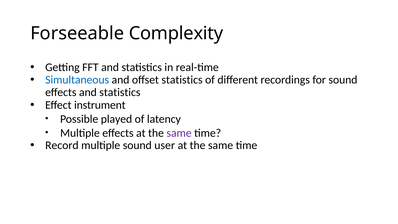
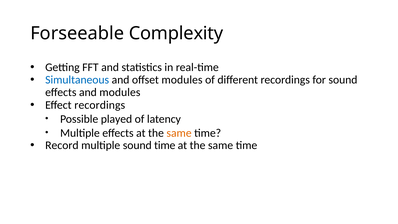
offset statistics: statistics -> modules (182, 80)
effects and statistics: statistics -> modules (120, 92)
Effect instrument: instrument -> recordings (100, 105)
same colour: purple -> orange (179, 133)
sound user: user -> time (165, 145)
